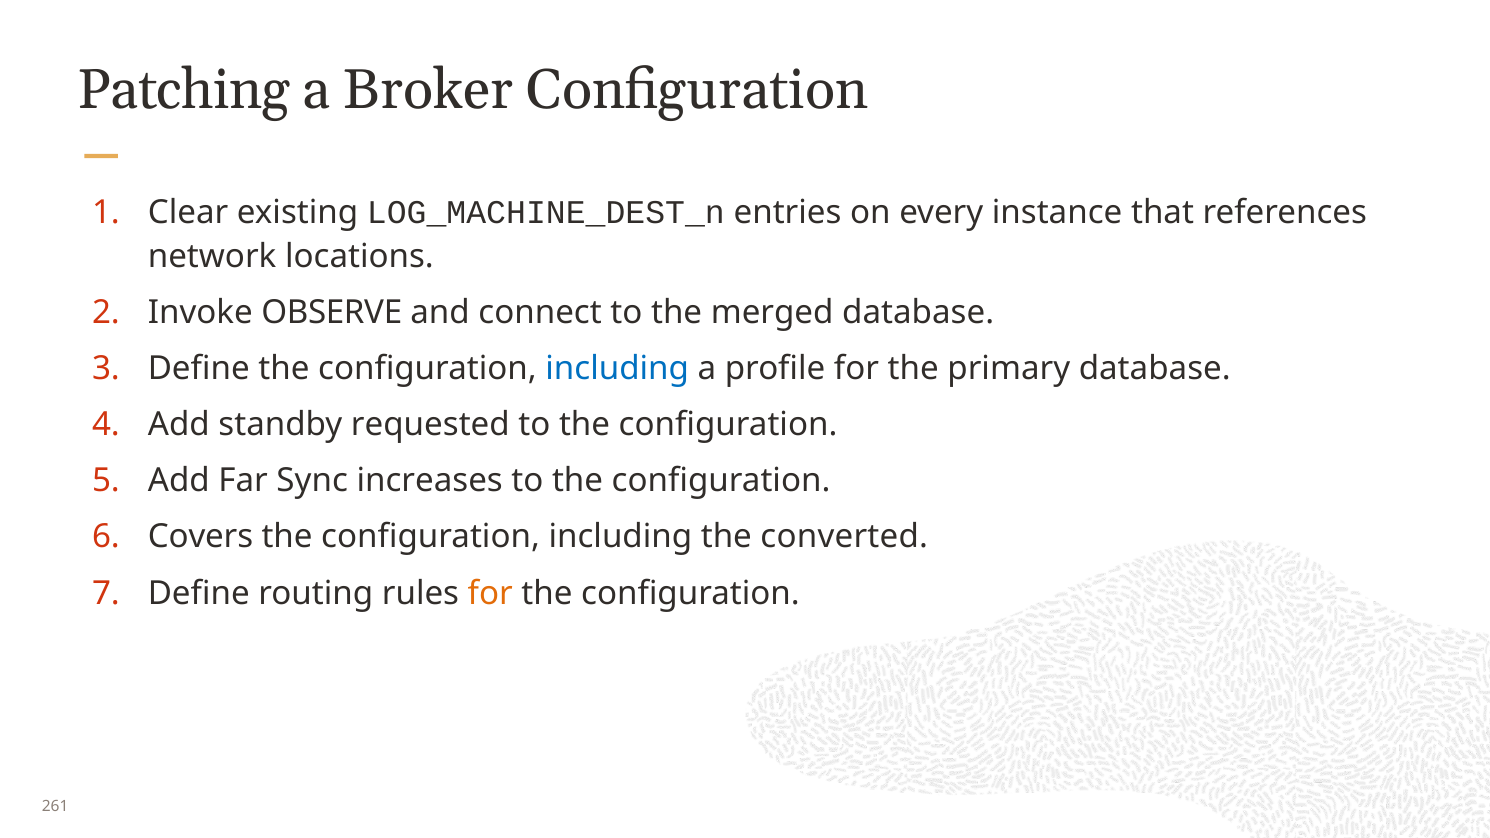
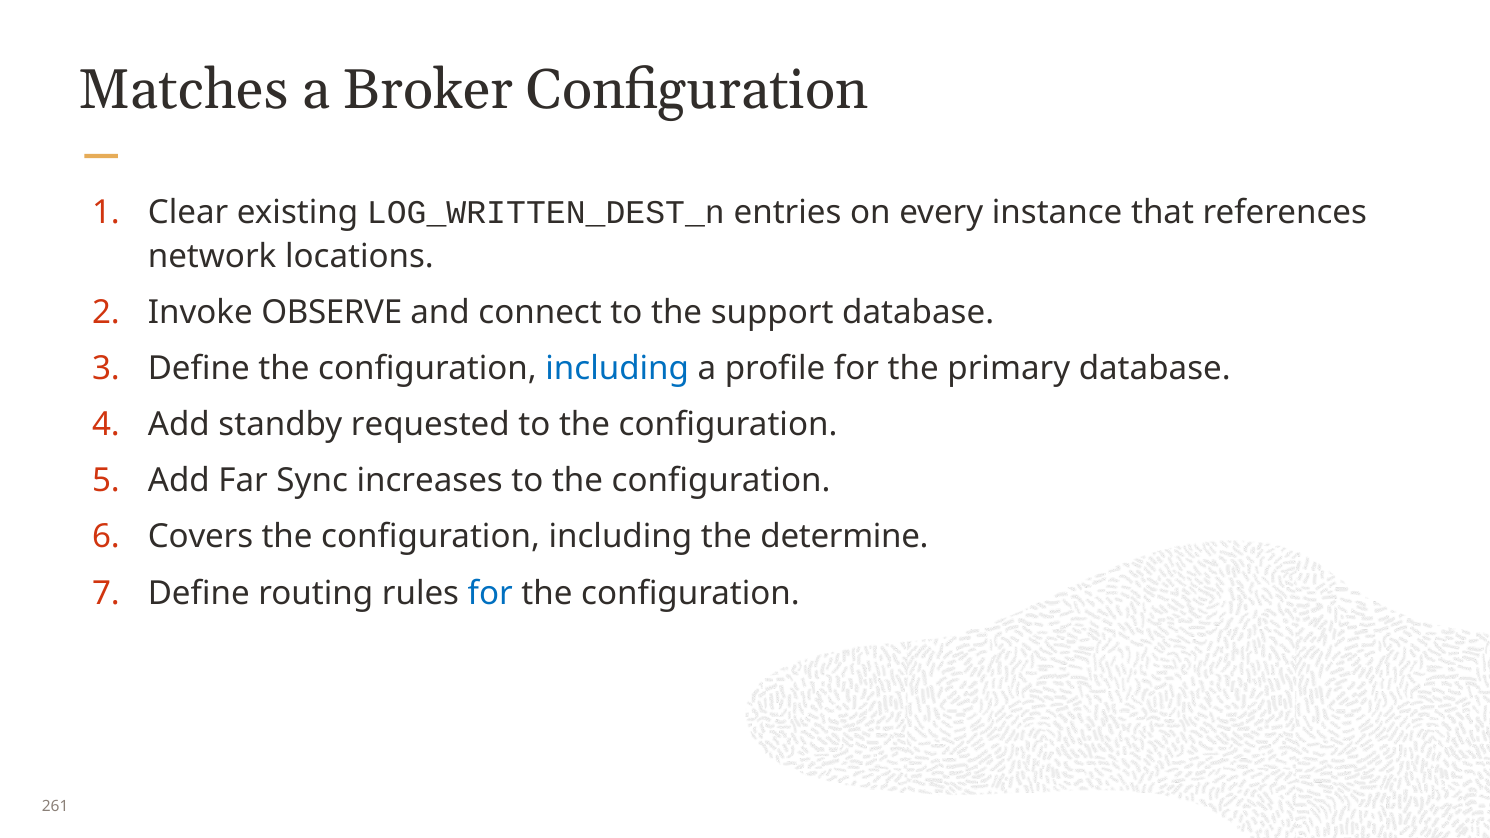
Patching: Patching -> Matches (183, 90)
LOG_MACHINE_DEST_n: LOG_MACHINE_DEST_n -> LOG_WRITTEN_DEST_n (546, 213)
merged: merged -> support (772, 313)
converted: converted -> determine (845, 537)
for colour: orange -> blue (490, 593)
